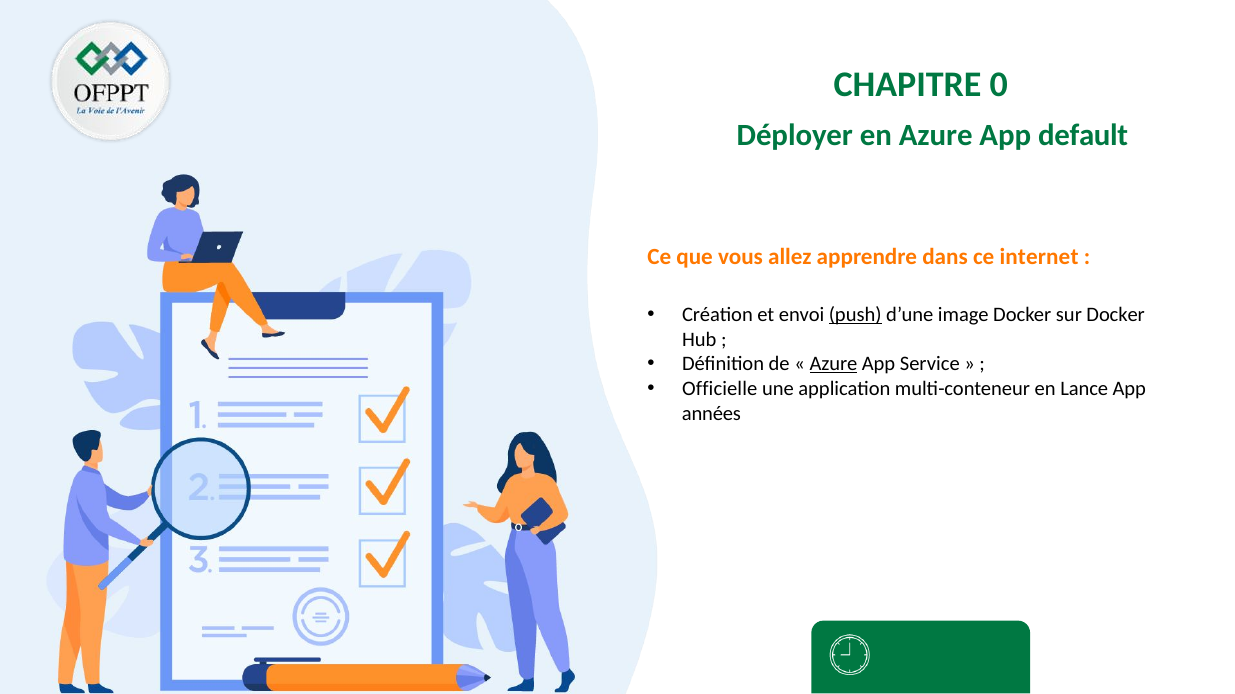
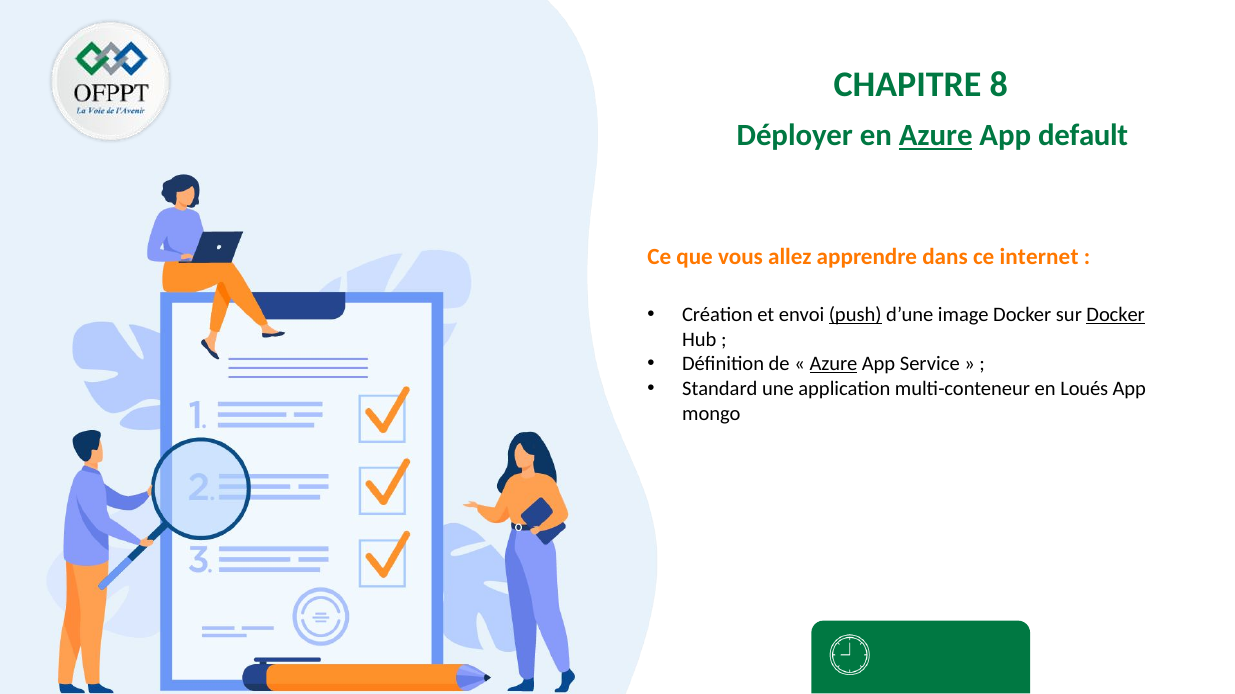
0: 0 -> 8 (999, 85)
Azure underline: none -> present (936, 136)
Docker underline: none -> present (1116, 315)
Officielle: Officielle -> Standard (720, 389)
Lance: Lance -> Loués (1084, 389)
années: années -> mongo (711, 414)
